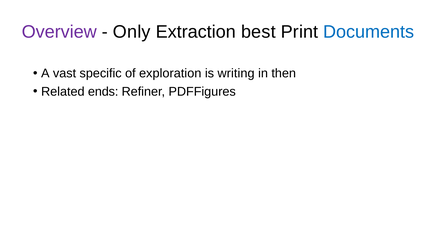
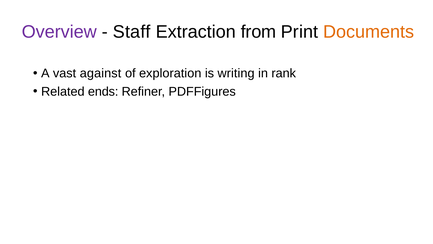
Only: Only -> Staff (132, 32)
best: best -> from (259, 32)
Documents colour: blue -> orange (369, 32)
specific: specific -> against (101, 73)
then: then -> rank (284, 73)
